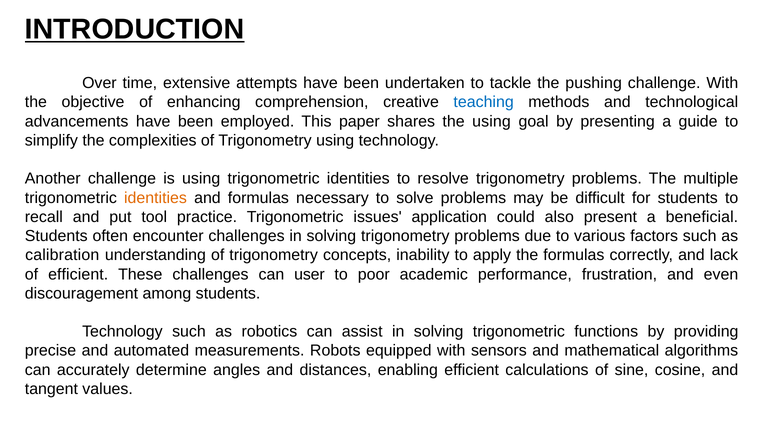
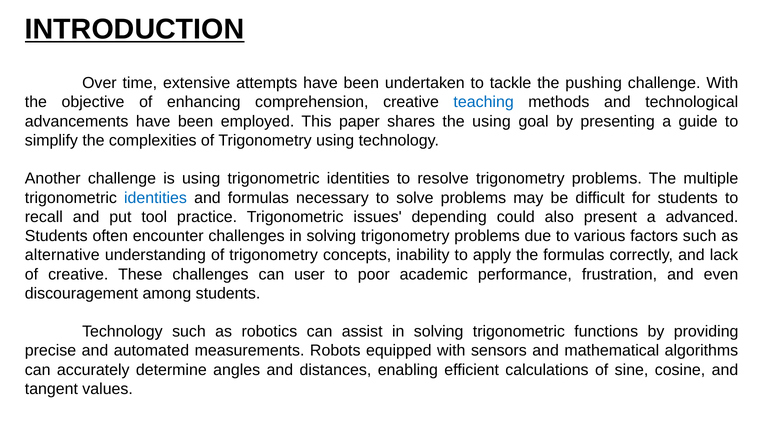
identities colour: orange -> blue (155, 198)
application: application -> depending (449, 217)
beneficial: beneficial -> advanced (702, 217)
calibration: calibration -> alternative (62, 255)
of efficient: efficient -> creative (78, 274)
